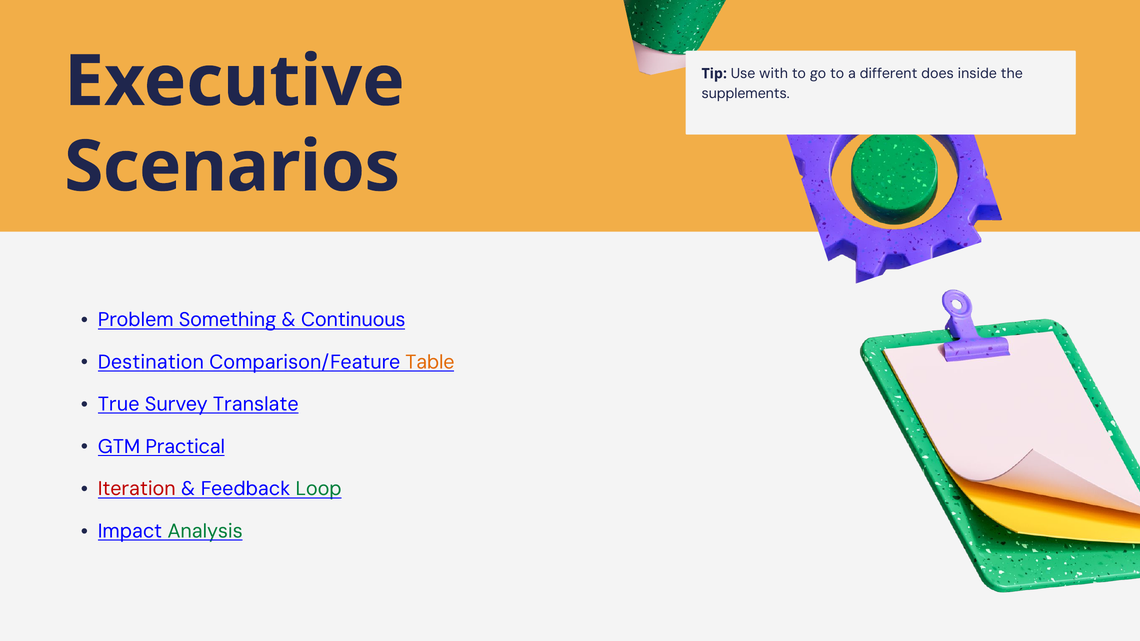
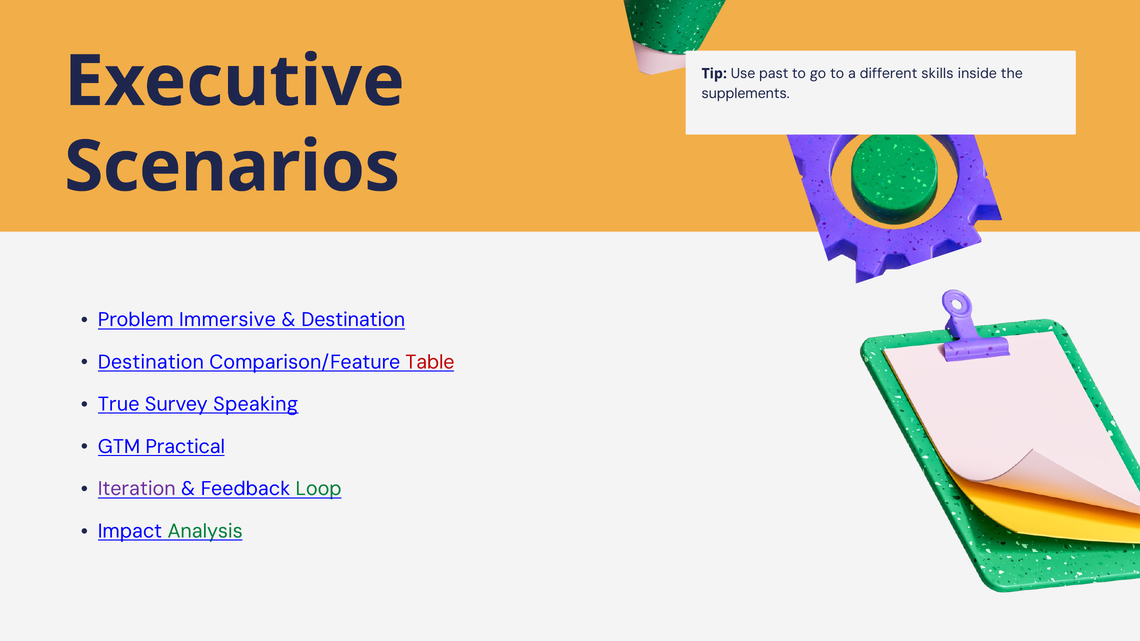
with: with -> past (774, 74)
does: does -> skills (937, 74)
Something: Something -> Immersive (227, 320)
Continuous: Continuous -> Destination (353, 320)
Table colour: orange -> red (430, 362)
Translate: Translate -> Speaking (256, 404)
Iteration colour: red -> purple (137, 489)
